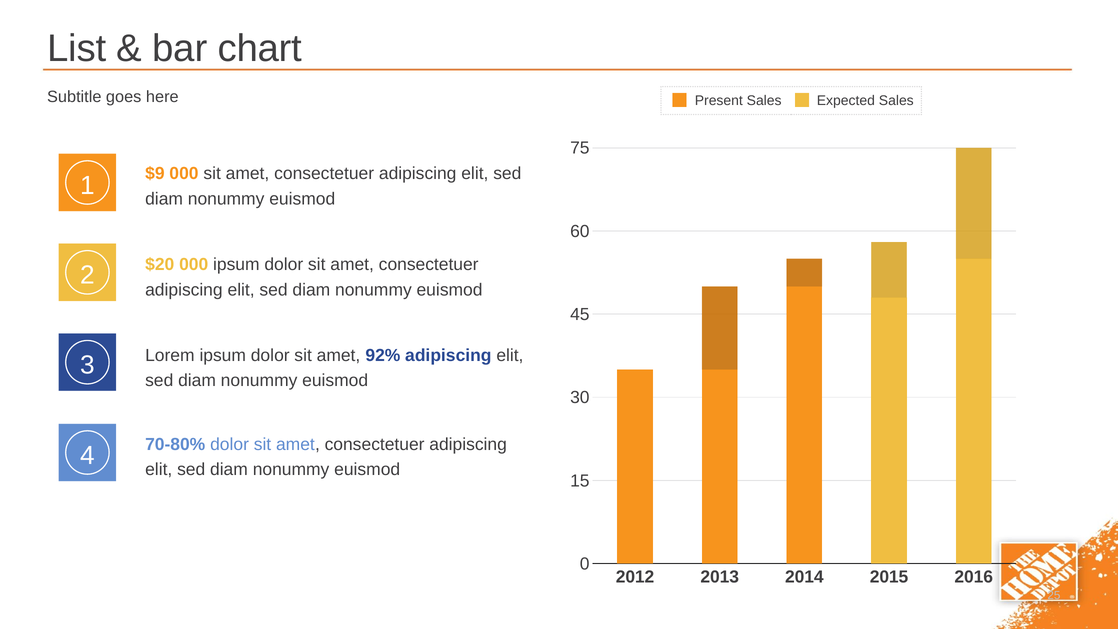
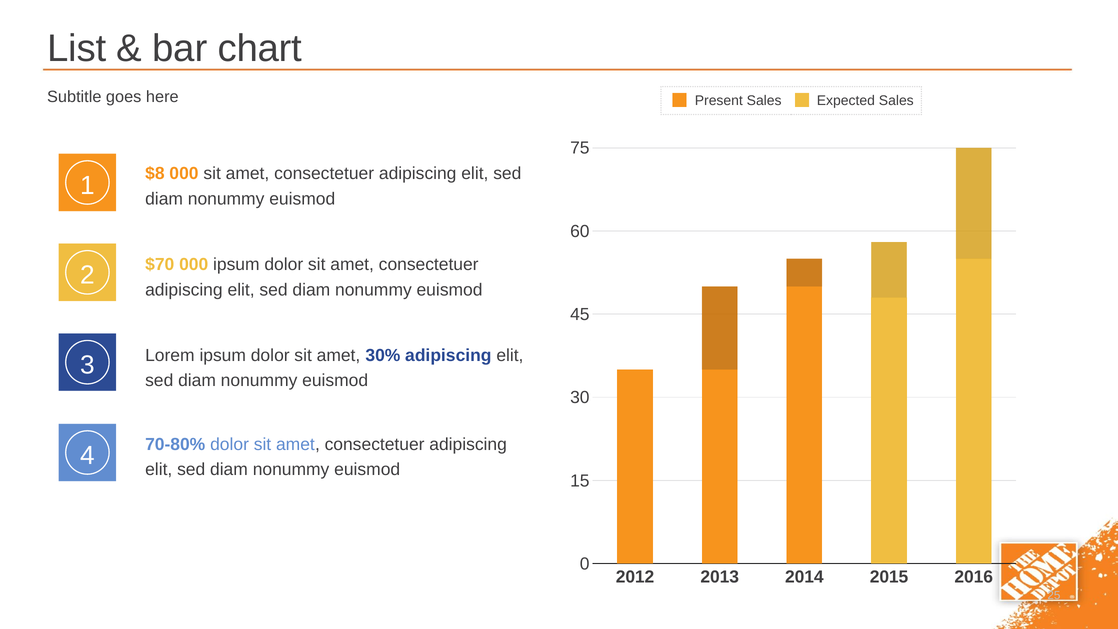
$9: $9 -> $8 (155, 174)
$20: $20 -> $70 (160, 265)
92%: 92% -> 30% (383, 355)
